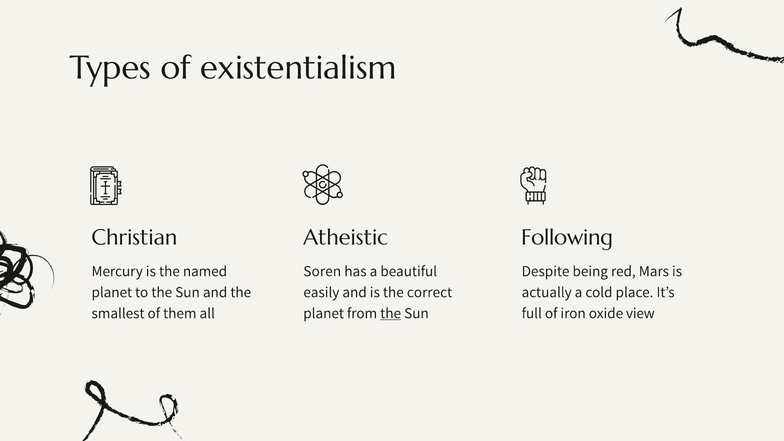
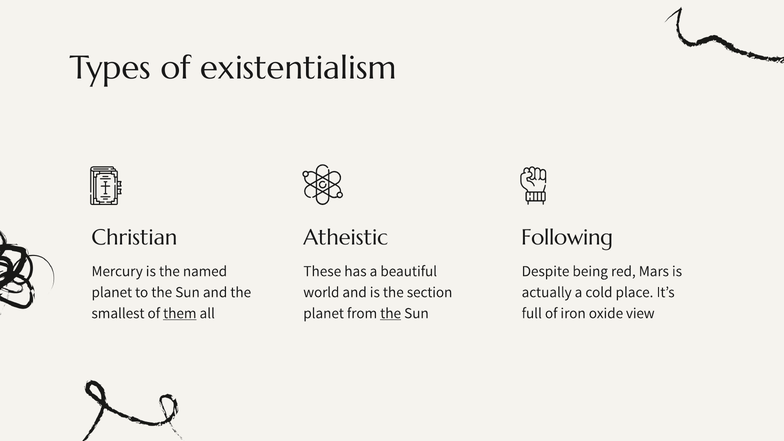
Soren: Soren -> These (322, 271)
easily: easily -> world (321, 292)
correct: correct -> section (430, 292)
them underline: none -> present (180, 313)
